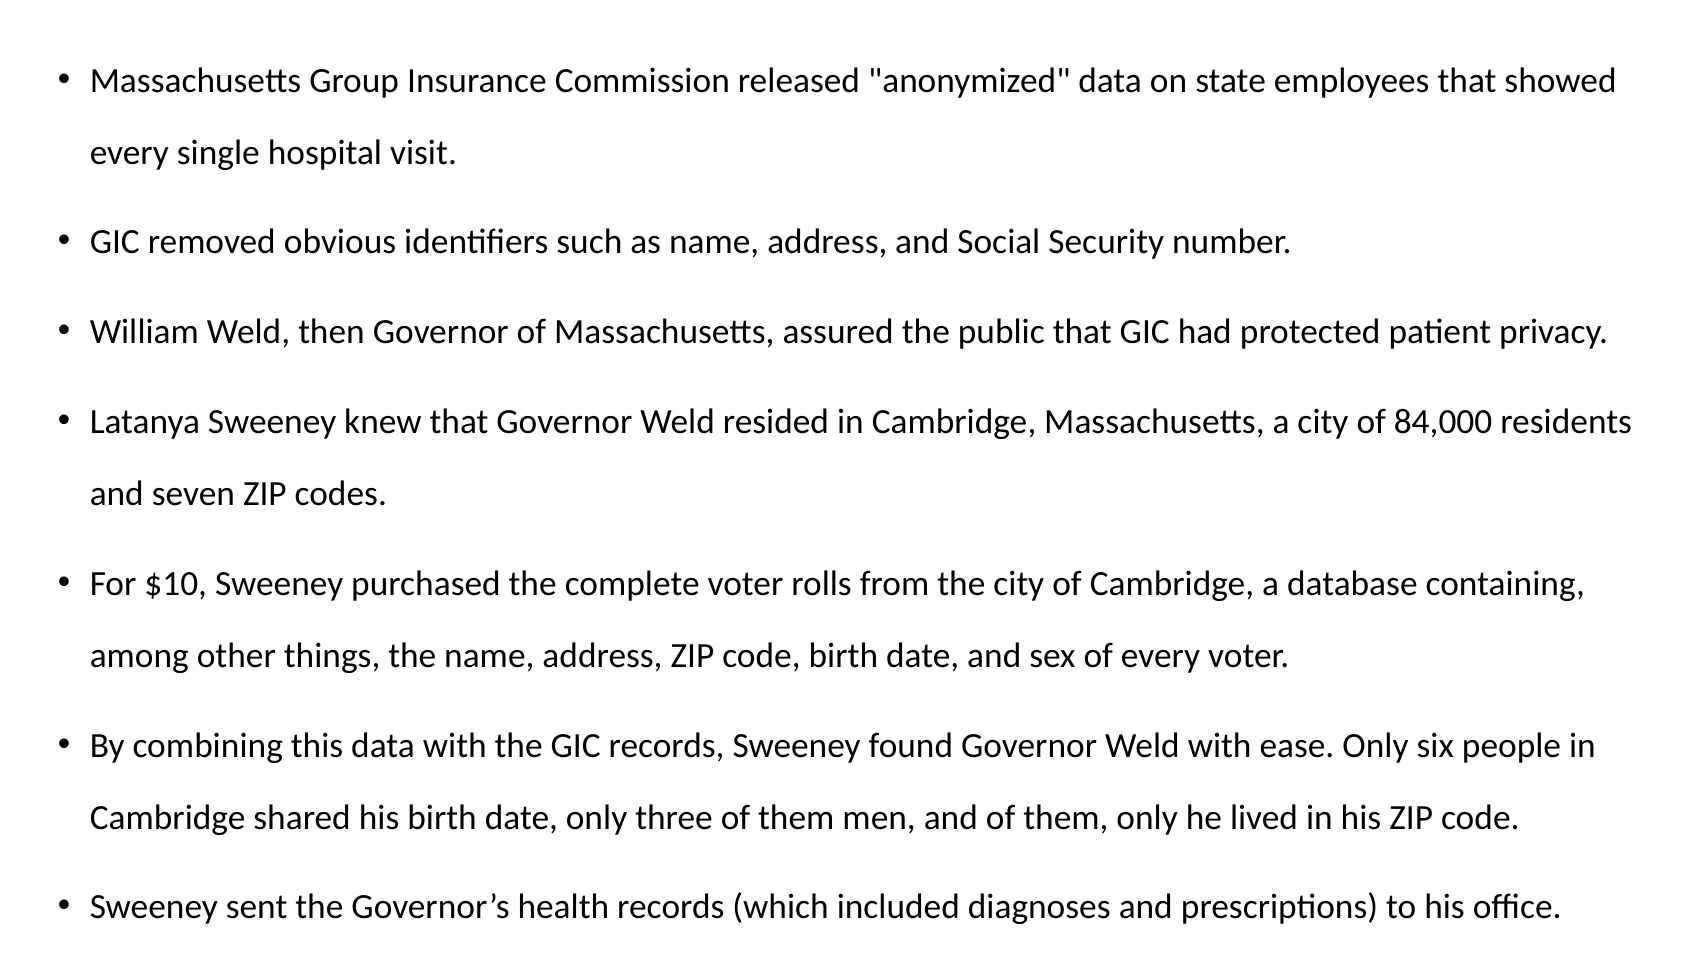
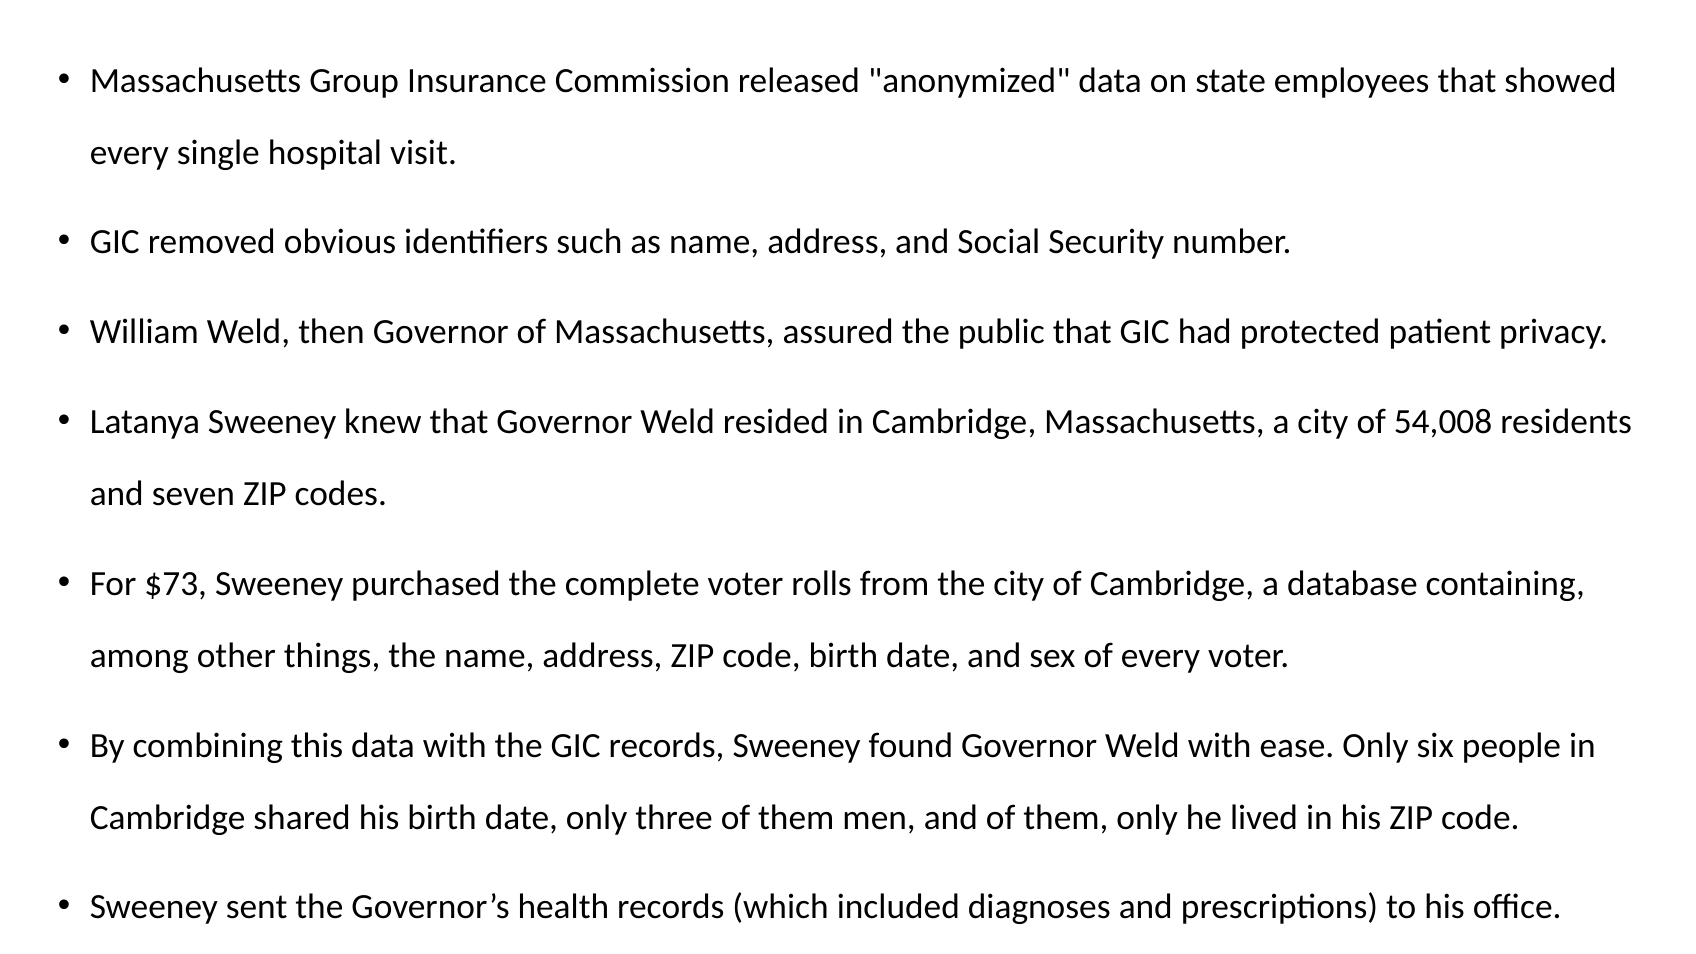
84,000: 84,000 -> 54,008 (1443, 422)
$10: $10 -> $73 (176, 584)
